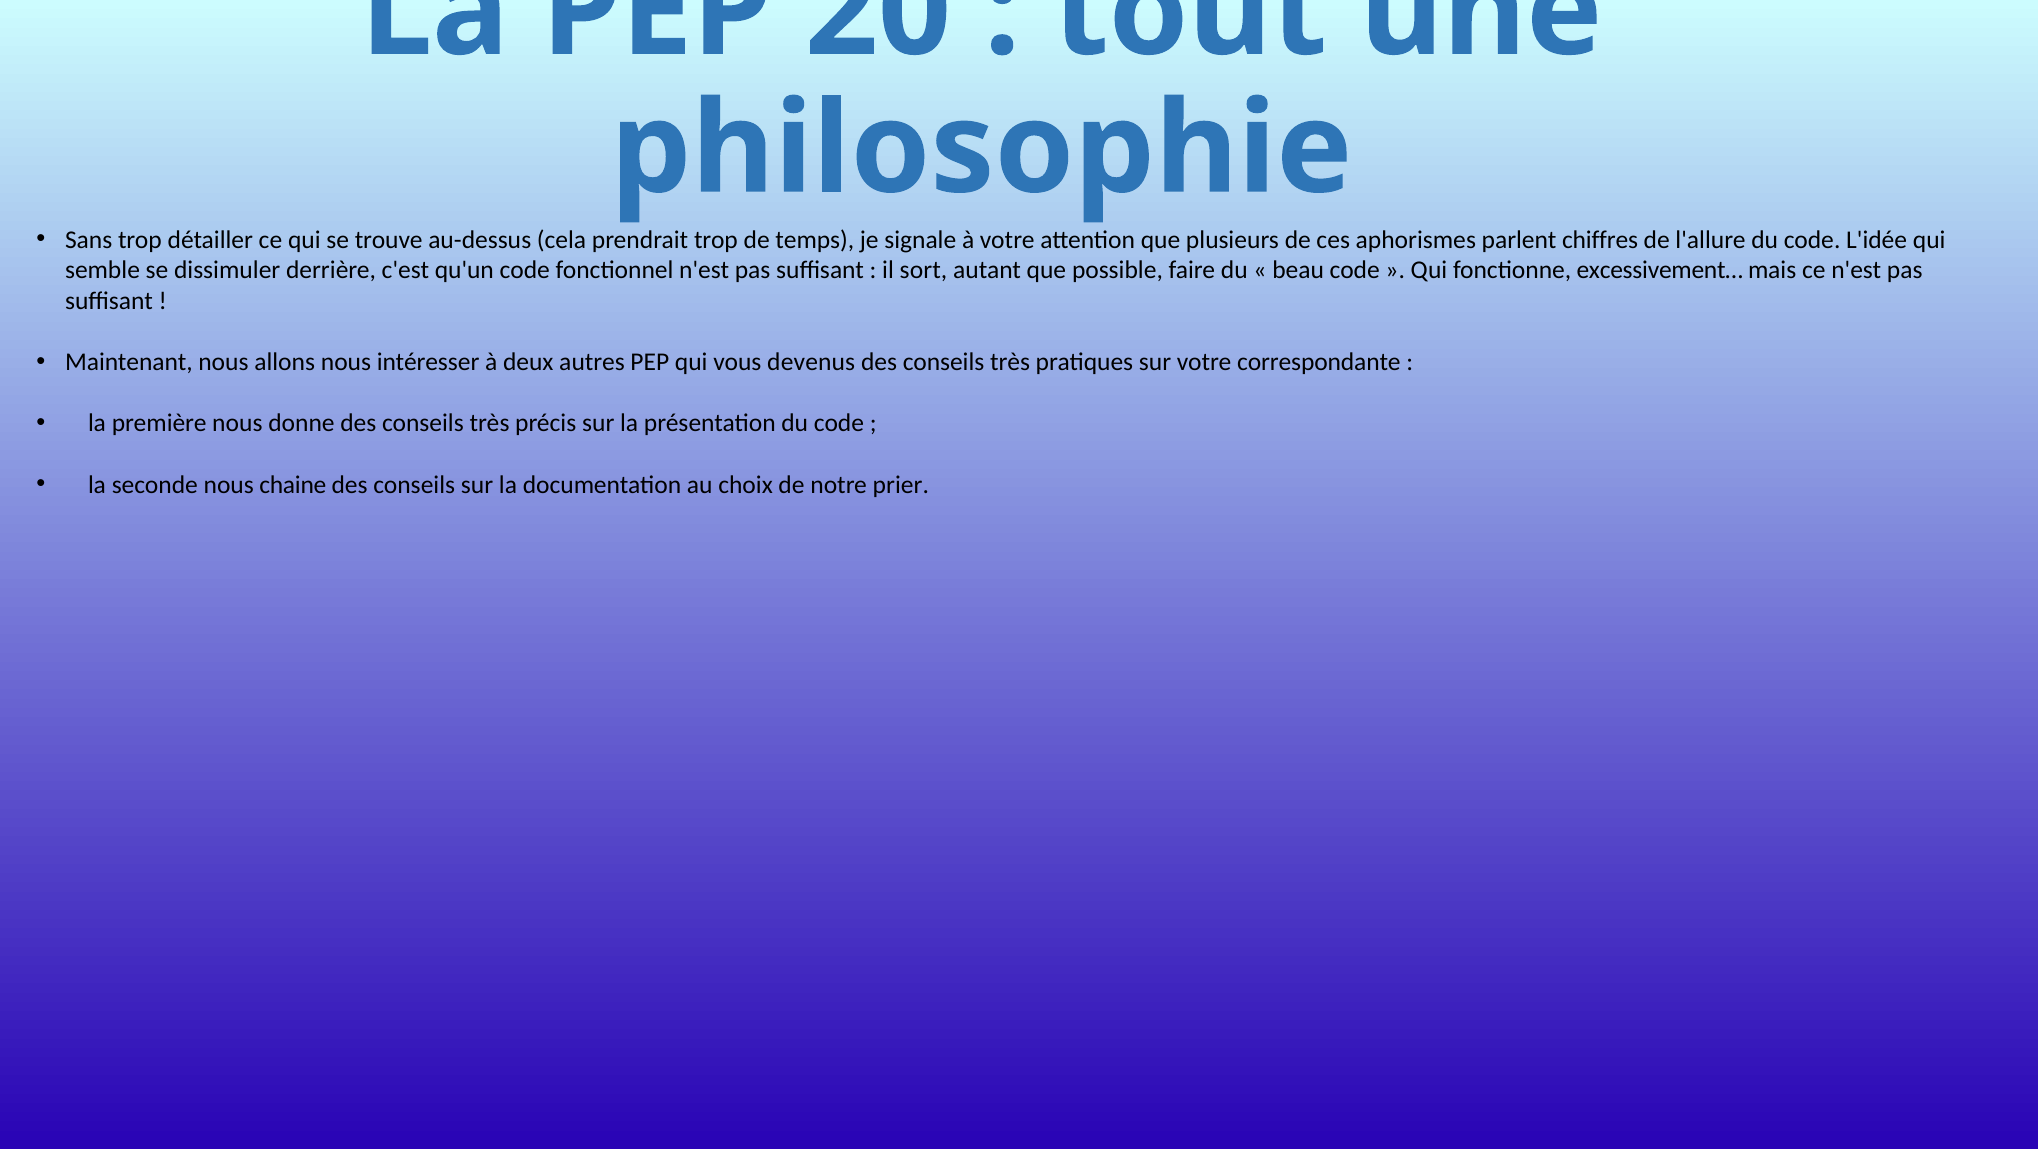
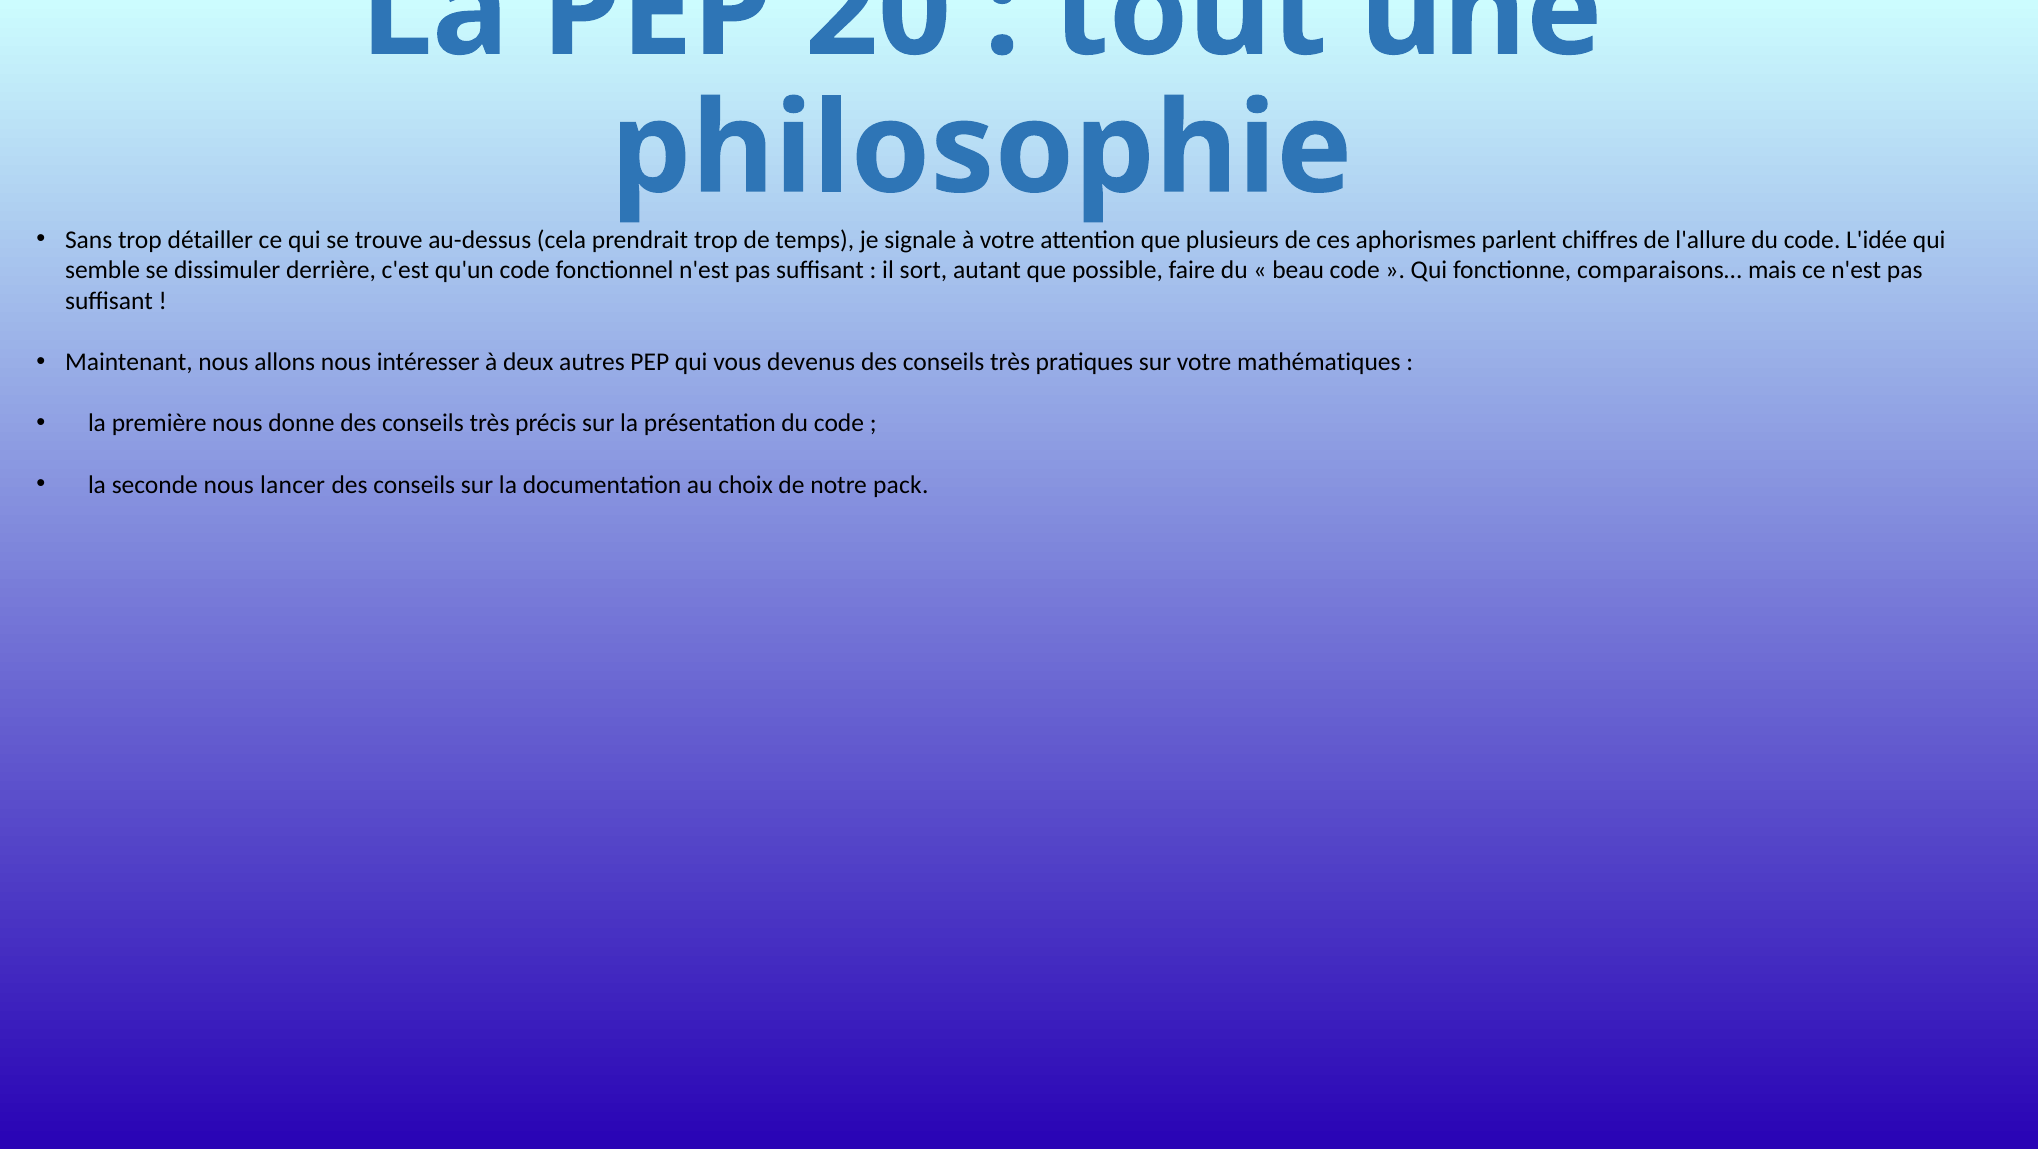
excessivement…: excessivement… -> comparaisons… (1660, 270)
correspondante: correspondante -> mathématiques (1319, 362)
chaine: chaine -> lancer (293, 485)
prier: prier -> pack (901, 485)
